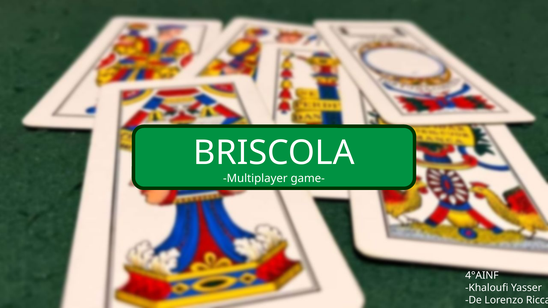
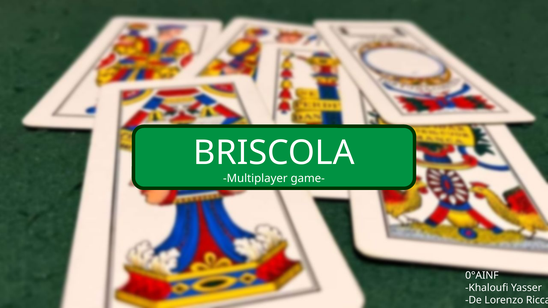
4°AINF: 4°AINF -> 0°AINF (482, 276)
